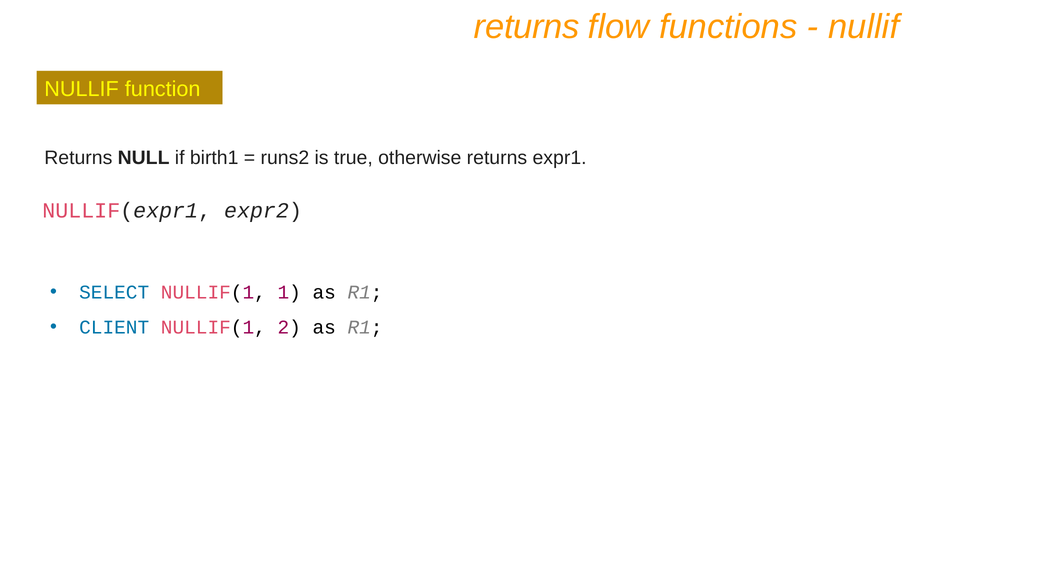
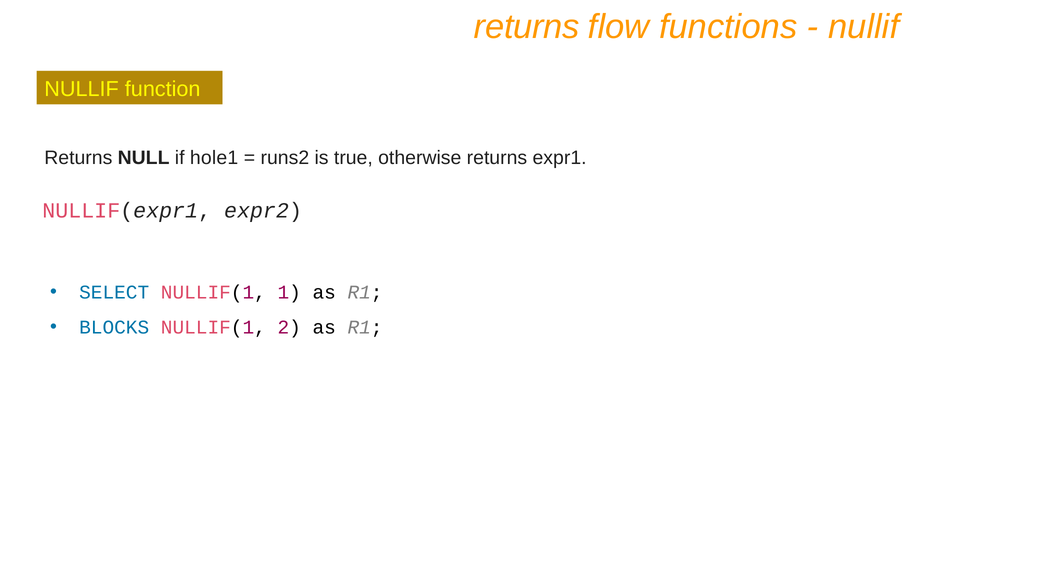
birth1: birth1 -> hole1 (214, 158)
CLIENT: CLIENT -> BLOCKS (114, 327)
